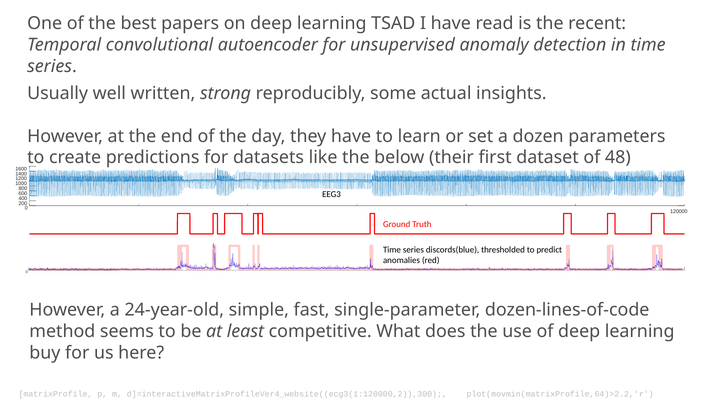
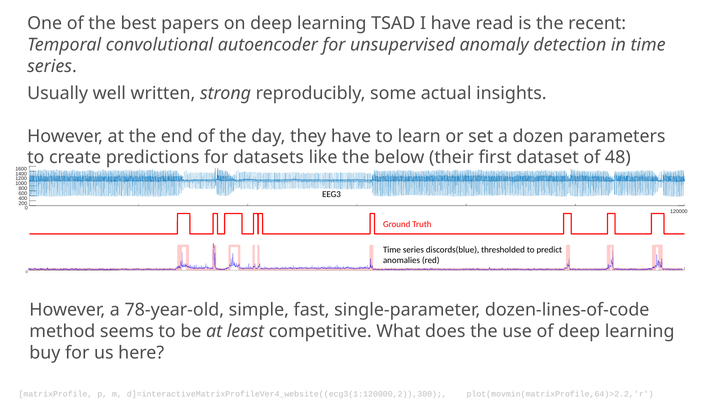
24-year-old: 24-year-old -> 78-year-old (174, 310)
